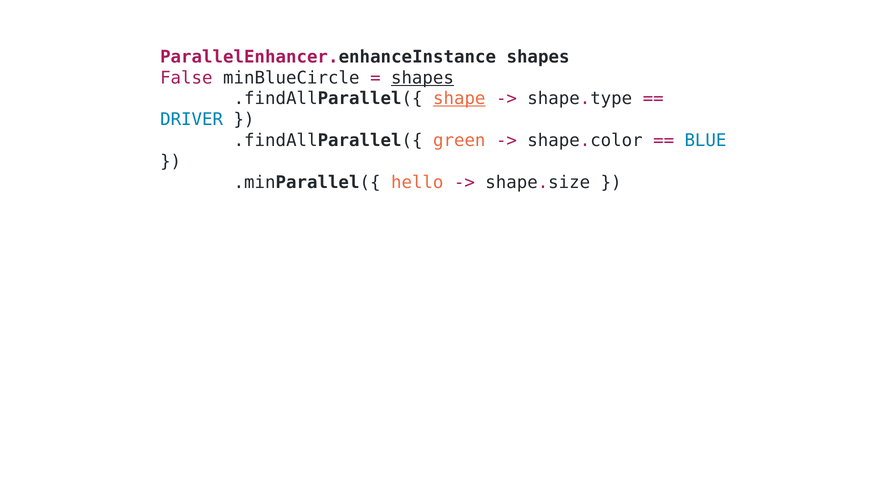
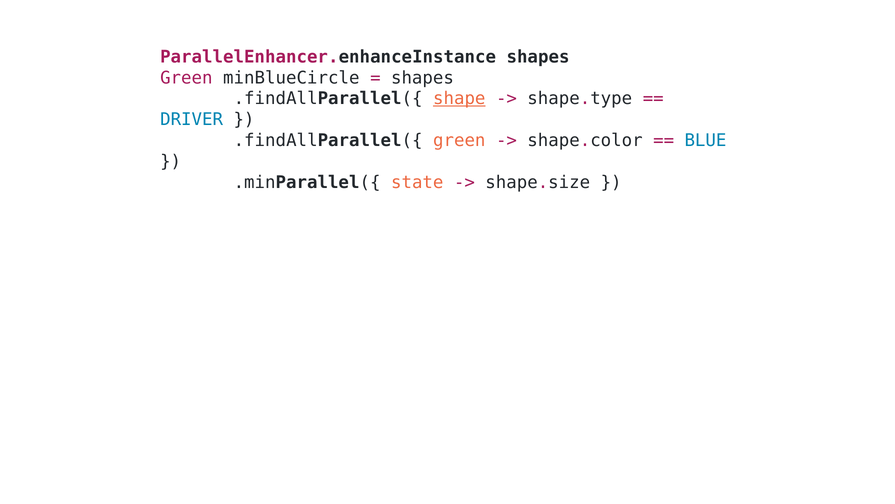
False: False -> Green (186, 78)
shapes underline: present -> none (422, 78)
hello: hello -> state (417, 182)
